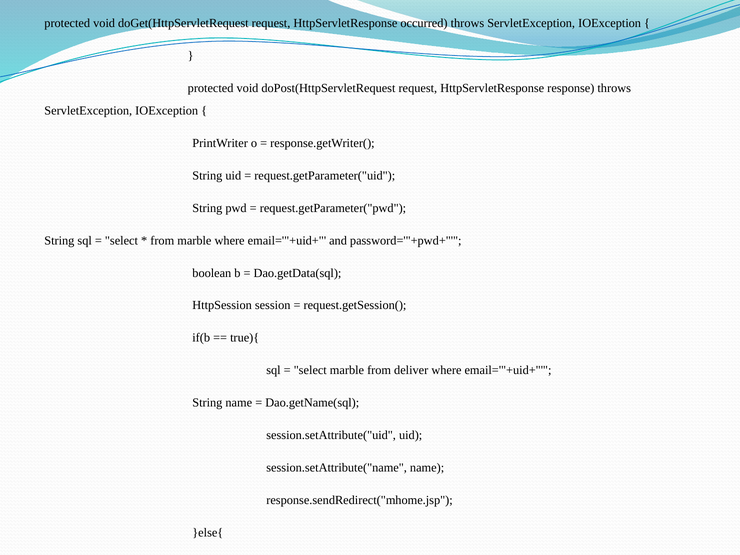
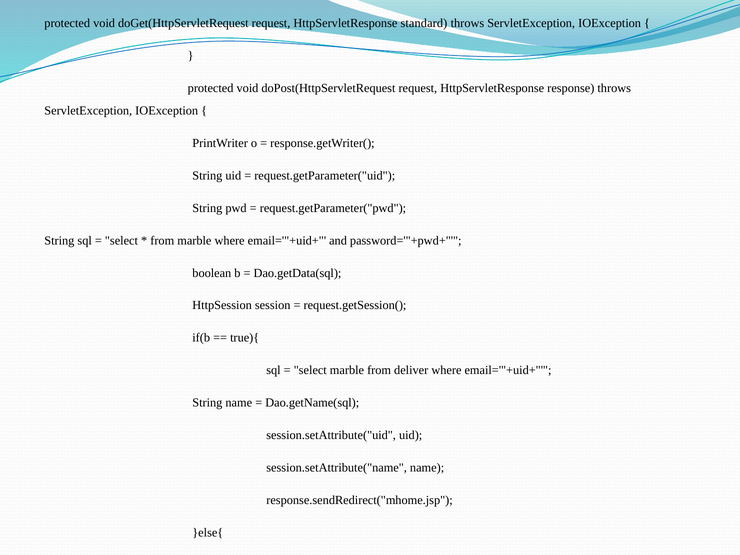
occurred: occurred -> standard (424, 23)
